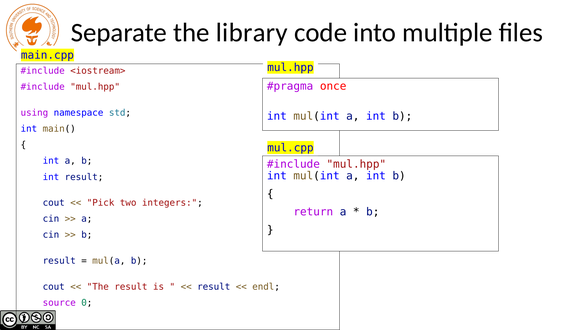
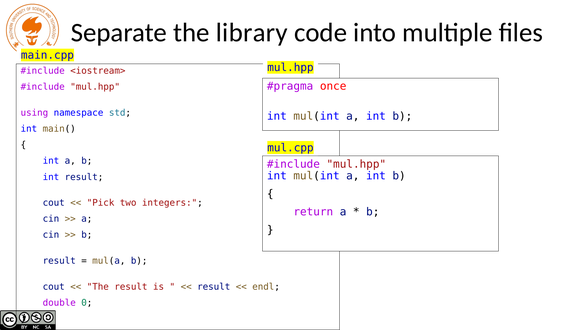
source: source -> double (59, 303)
